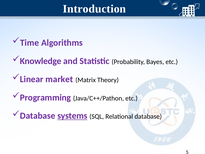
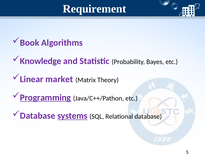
Introduction: Introduction -> Requirement (94, 9)
Time: Time -> Book (30, 43)
Programming underline: none -> present (45, 97)
